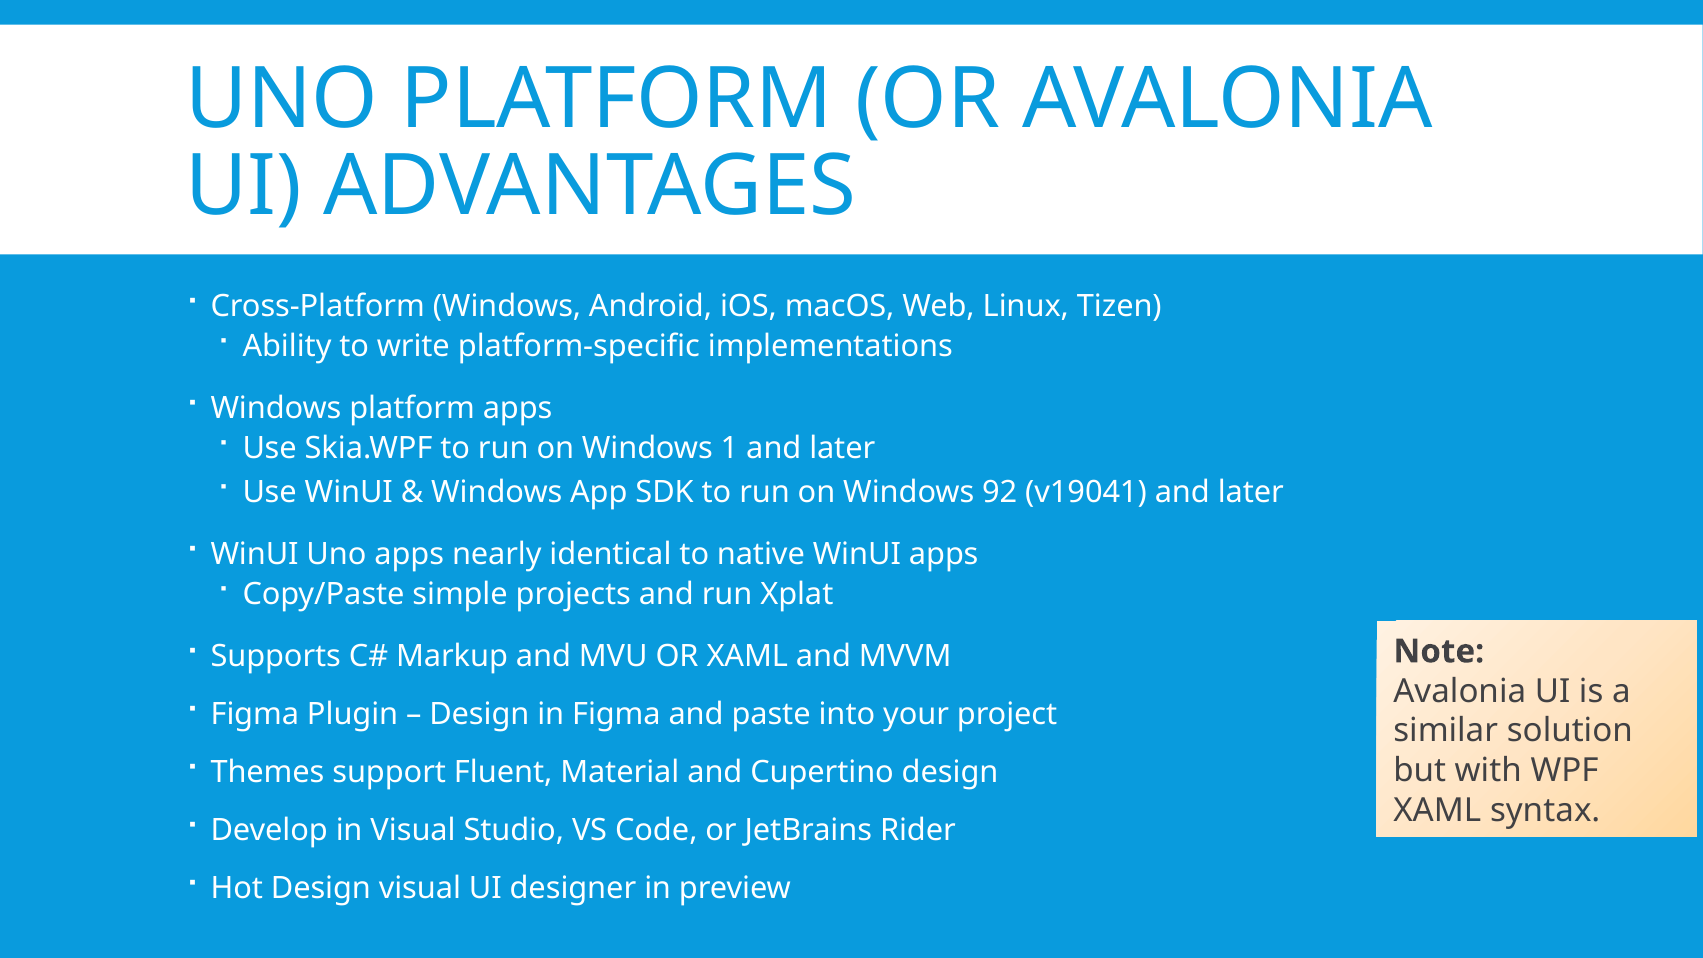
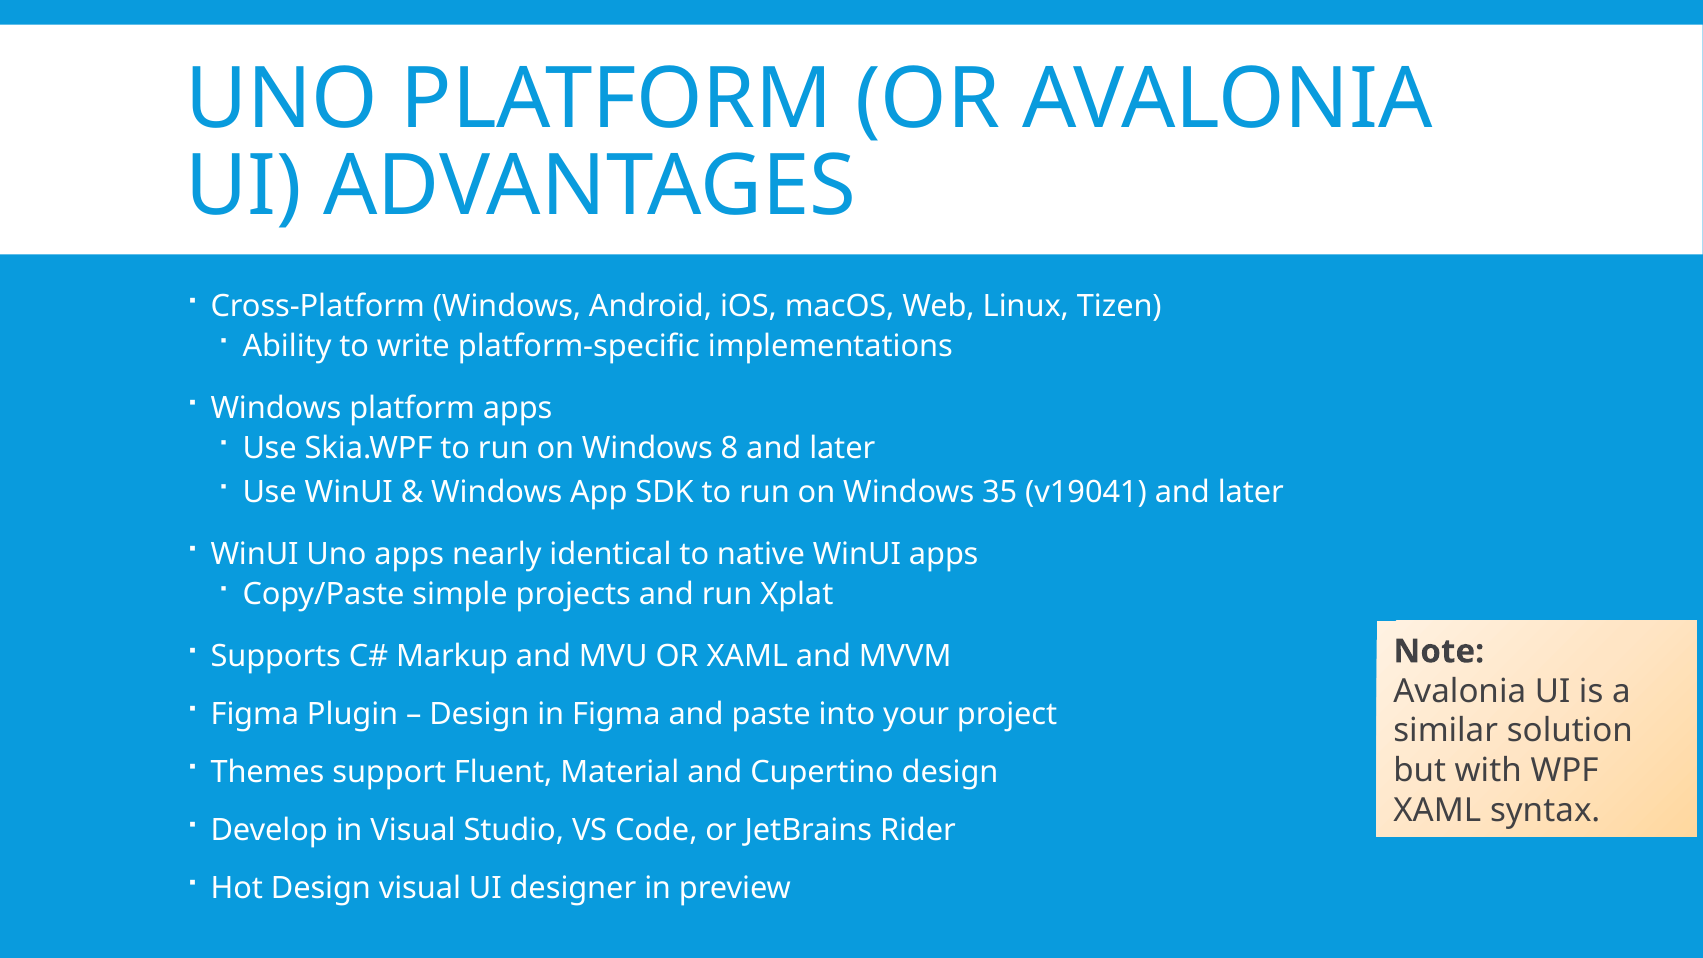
1: 1 -> 8 (730, 448)
92: 92 -> 35 (1000, 492)
